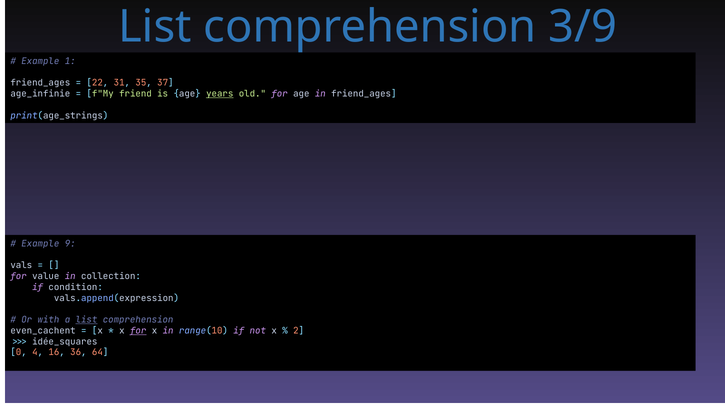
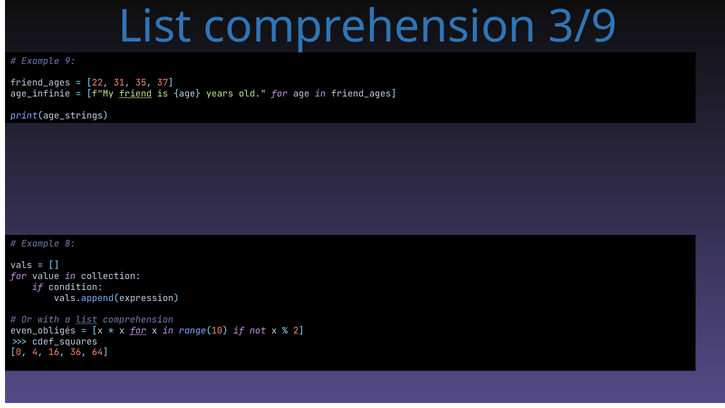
1: 1 -> 9 (70, 61)
friend underline: none -> present (135, 94)
years underline: present -> none (220, 94)
9: 9 -> 8 (70, 244)
even_cachent: even_cachent -> even_obligés (43, 331)
idée_squares: idée_squares -> cdef_squares (65, 341)
